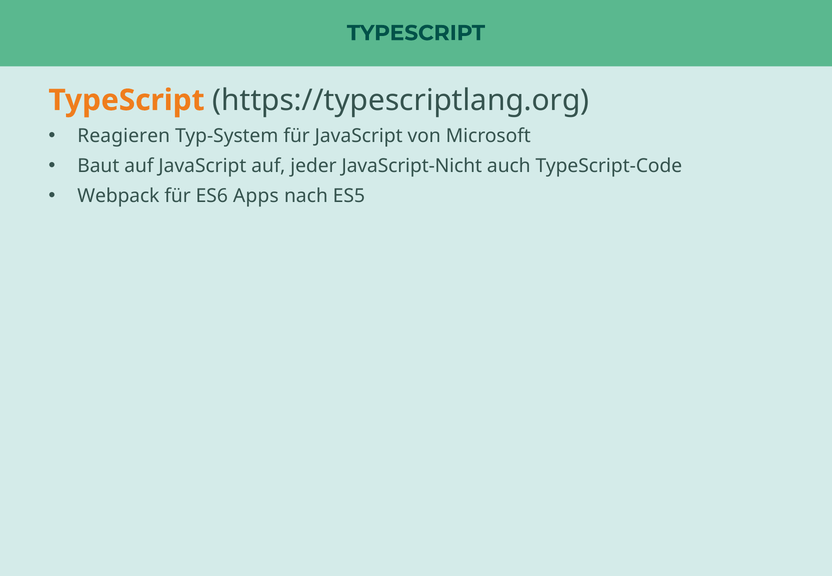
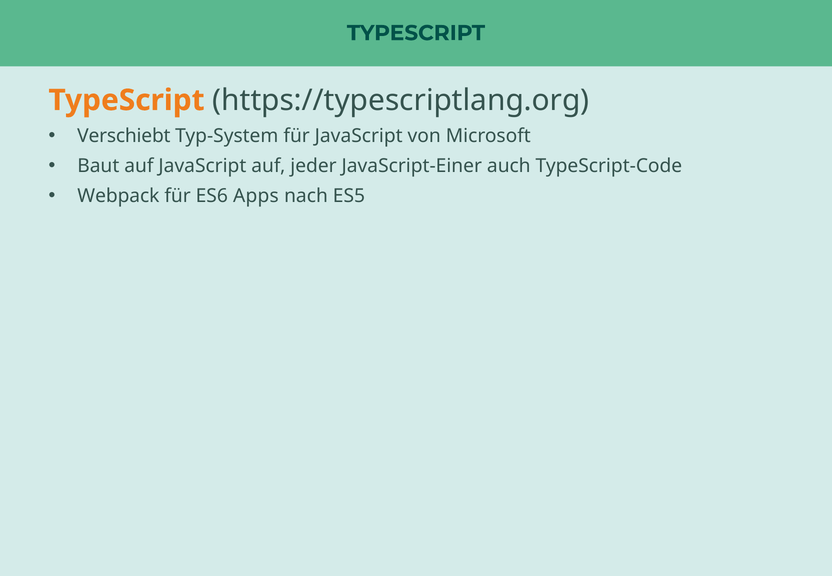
Reagieren: Reagieren -> Verschiebt (124, 136)
JavaScript-Nicht: JavaScript-Nicht -> JavaScript-Einer (412, 166)
